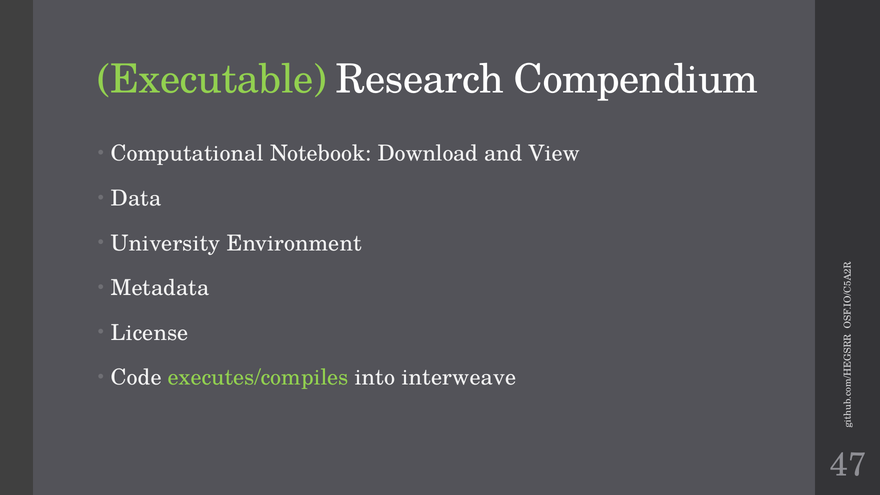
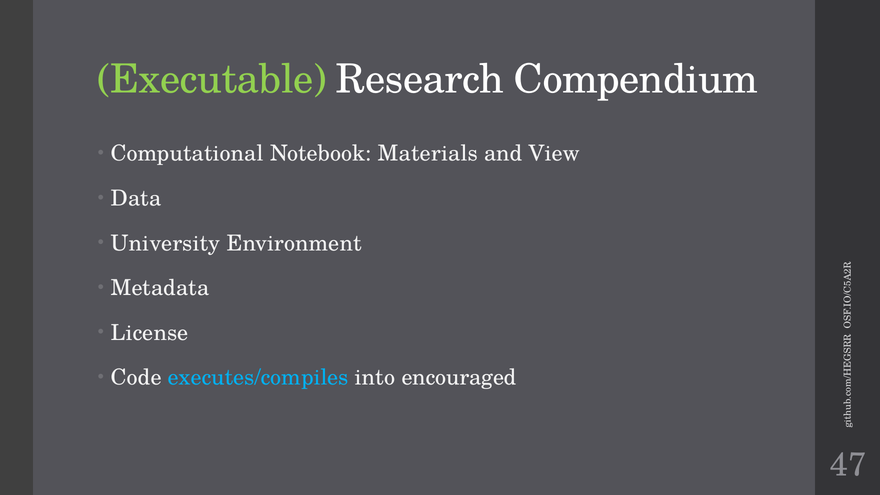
Download: Download -> Materials (428, 154)
executes/compiles colour: light green -> light blue (258, 378)
interweave: interweave -> encouraged (459, 378)
